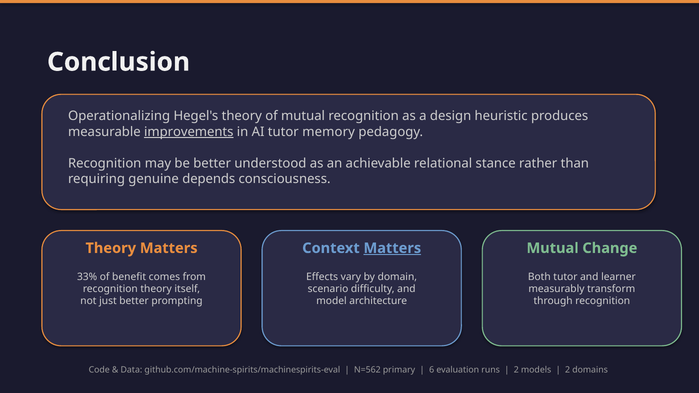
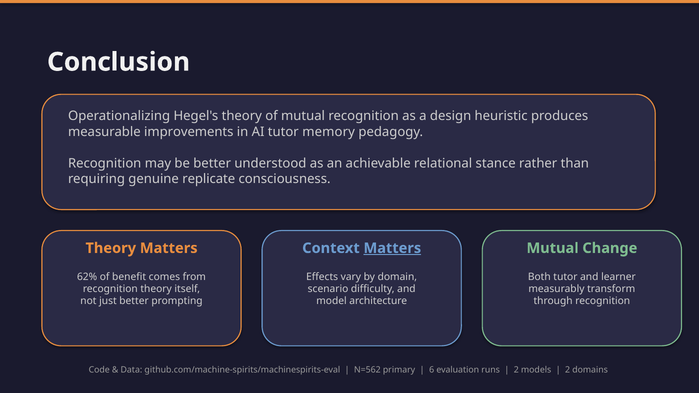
improvements underline: present -> none (189, 132)
depends: depends -> replicate (209, 179)
33%: 33% -> 62% (87, 277)
